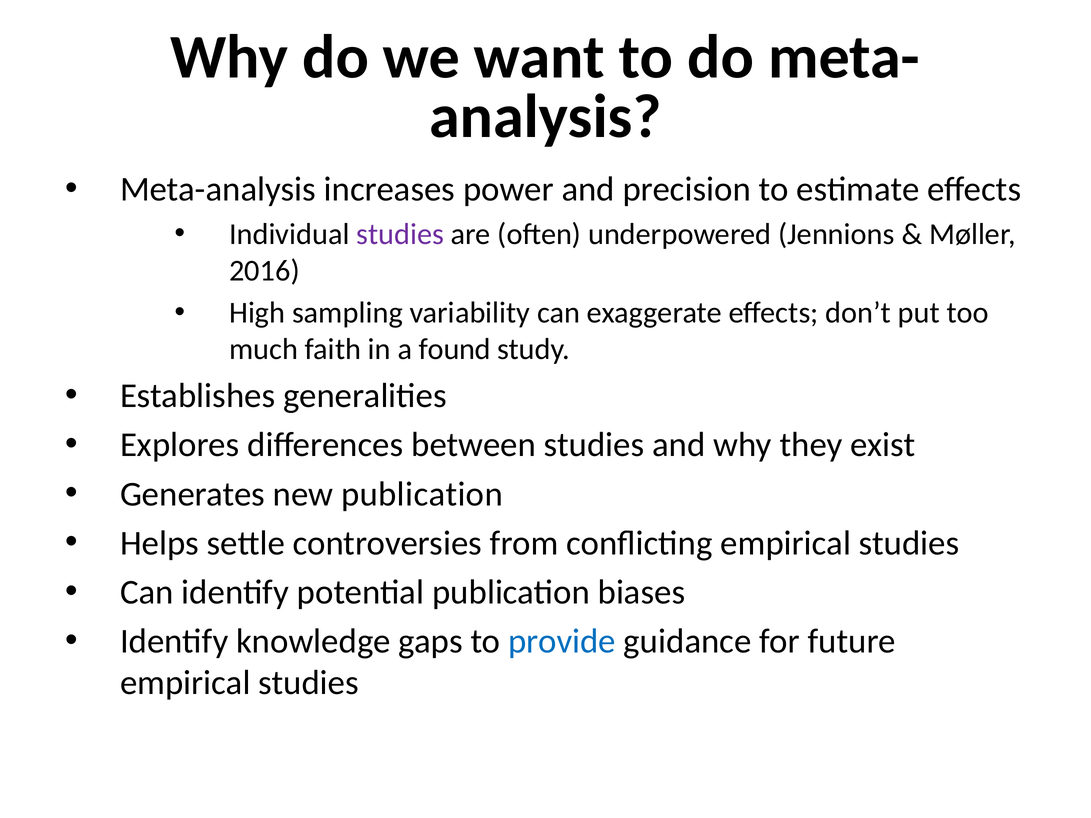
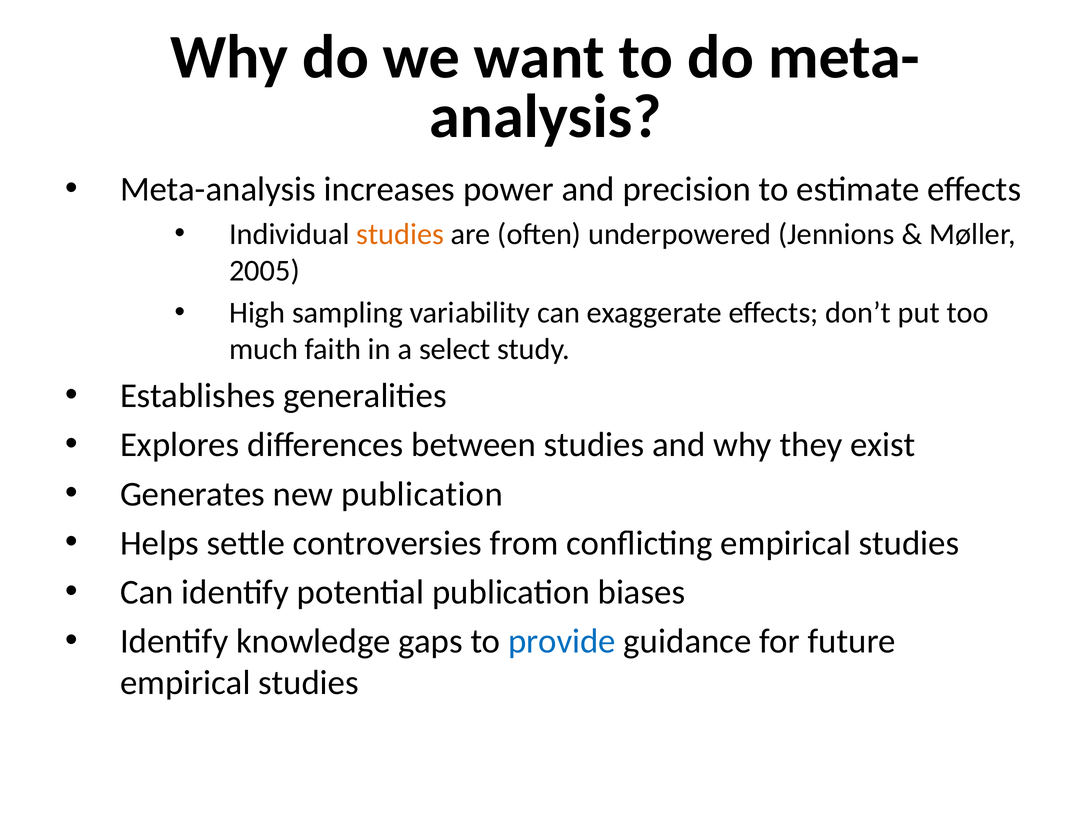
studies colour: purple -> orange (400, 234)
2016: 2016 -> 2005 (264, 271)
found: found -> select (455, 349)
